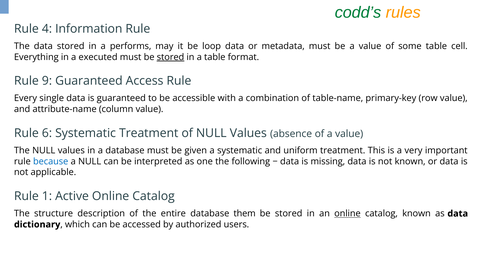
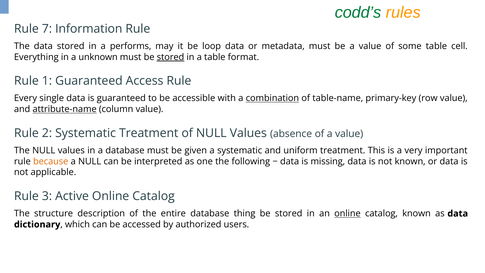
4: 4 -> 7 (47, 29)
executed: executed -> unknown (98, 57)
9: 9 -> 1 (47, 81)
combination underline: none -> present (272, 98)
attribute-name underline: none -> present (65, 109)
6: 6 -> 2 (47, 133)
because colour: blue -> orange (51, 161)
1: 1 -> 3 (47, 196)
them: them -> thing (245, 213)
